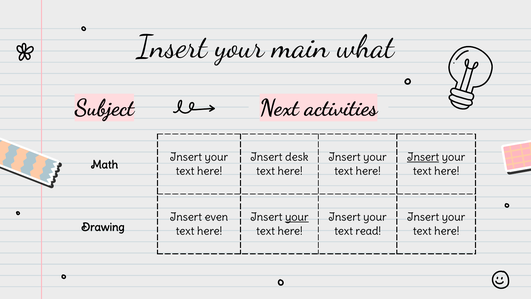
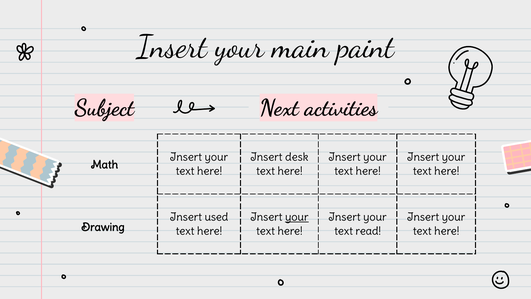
what: what -> paint (366, 46)
Insert underline: present -> none (423, 157)
even: even -> used (216, 217)
